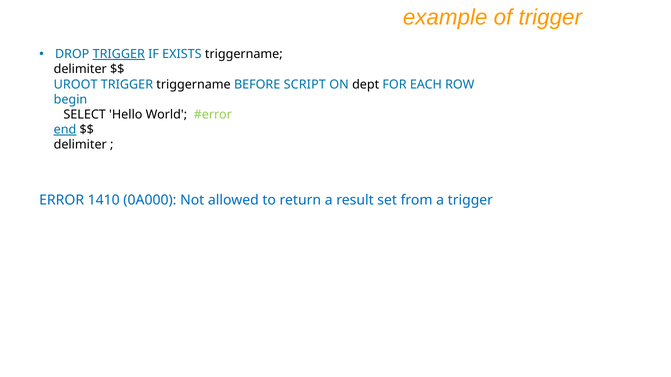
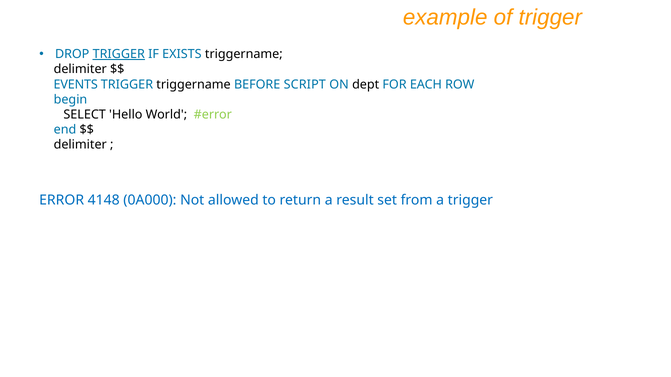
UROOT: UROOT -> EVENTS (76, 84)
end underline: present -> none (65, 130)
1410: 1410 -> 4148 (104, 201)
